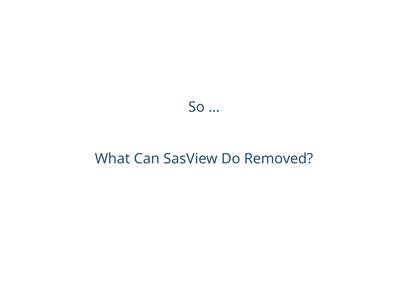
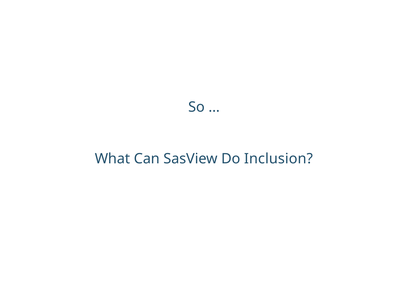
Removed: Removed -> Inclusion (278, 159)
